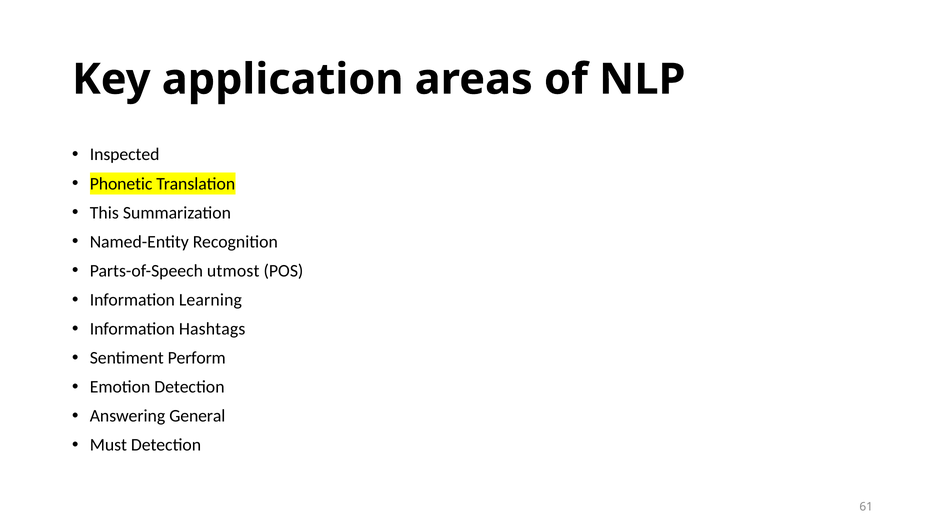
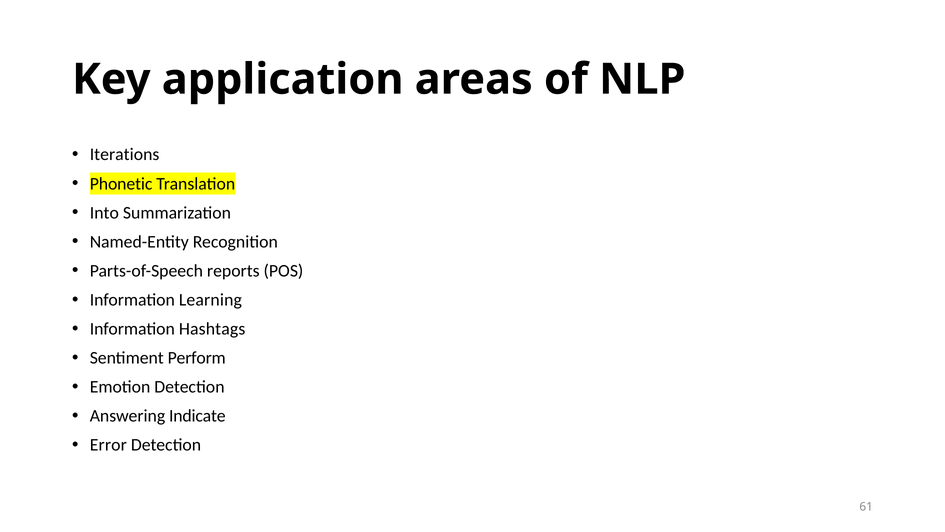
Inspected: Inspected -> Iterations (125, 155)
This: This -> Into (104, 212)
utmost: utmost -> reports (233, 270)
General: General -> Indicate (197, 415)
Must: Must -> Error (108, 444)
